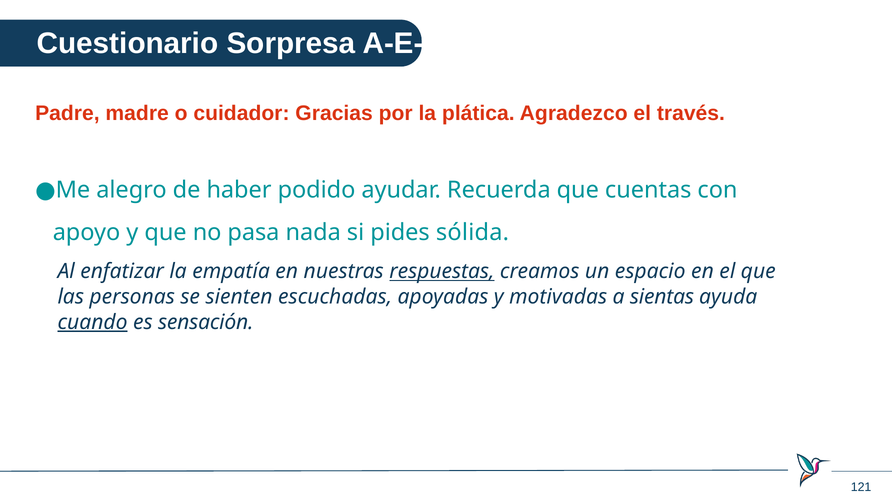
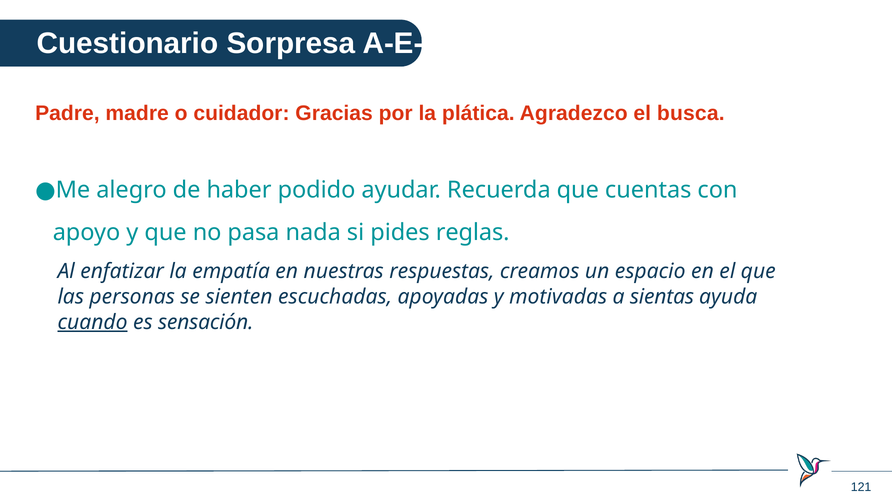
través: través -> busca (691, 113)
sólida: sólida -> reglas (473, 232)
respuestas underline: present -> none (442, 271)
